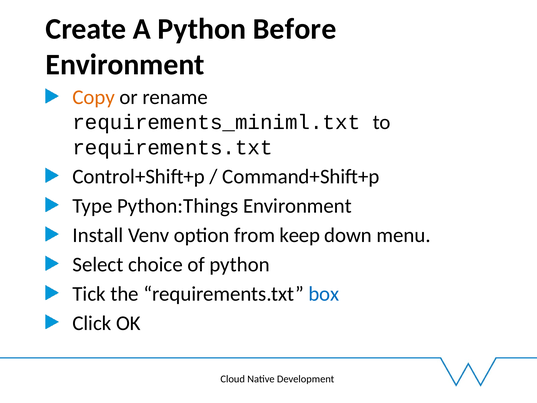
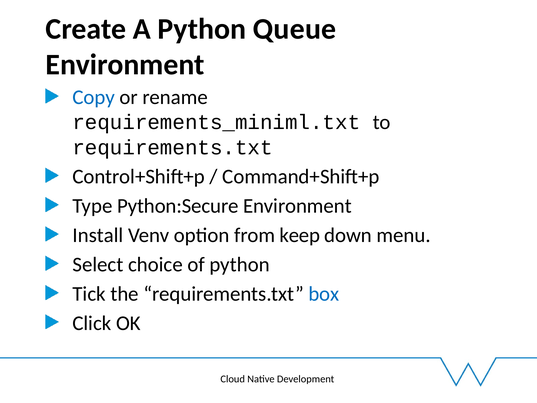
Before: Before -> Queue (295, 29)
Copy colour: orange -> blue (94, 97)
Python:Things: Python:Things -> Python:Secure (178, 206)
